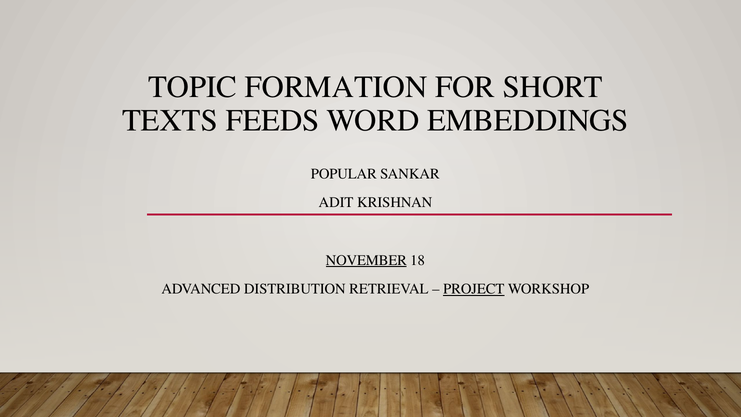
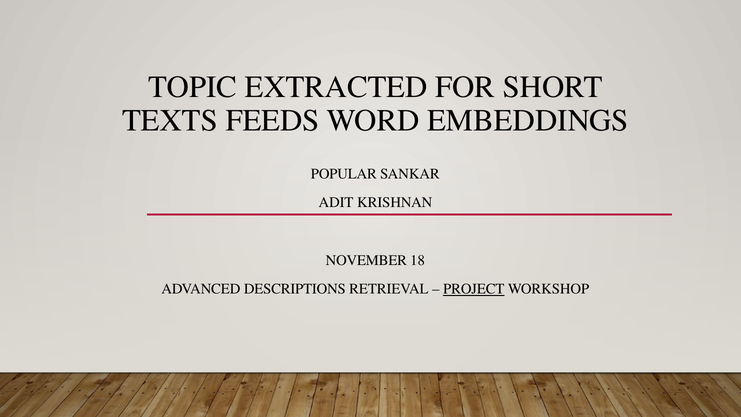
FORMATION: FORMATION -> EXTRACTED (336, 87)
NOVEMBER underline: present -> none (366, 260)
DISTRIBUTION: DISTRIBUTION -> DESCRIPTIONS (295, 289)
